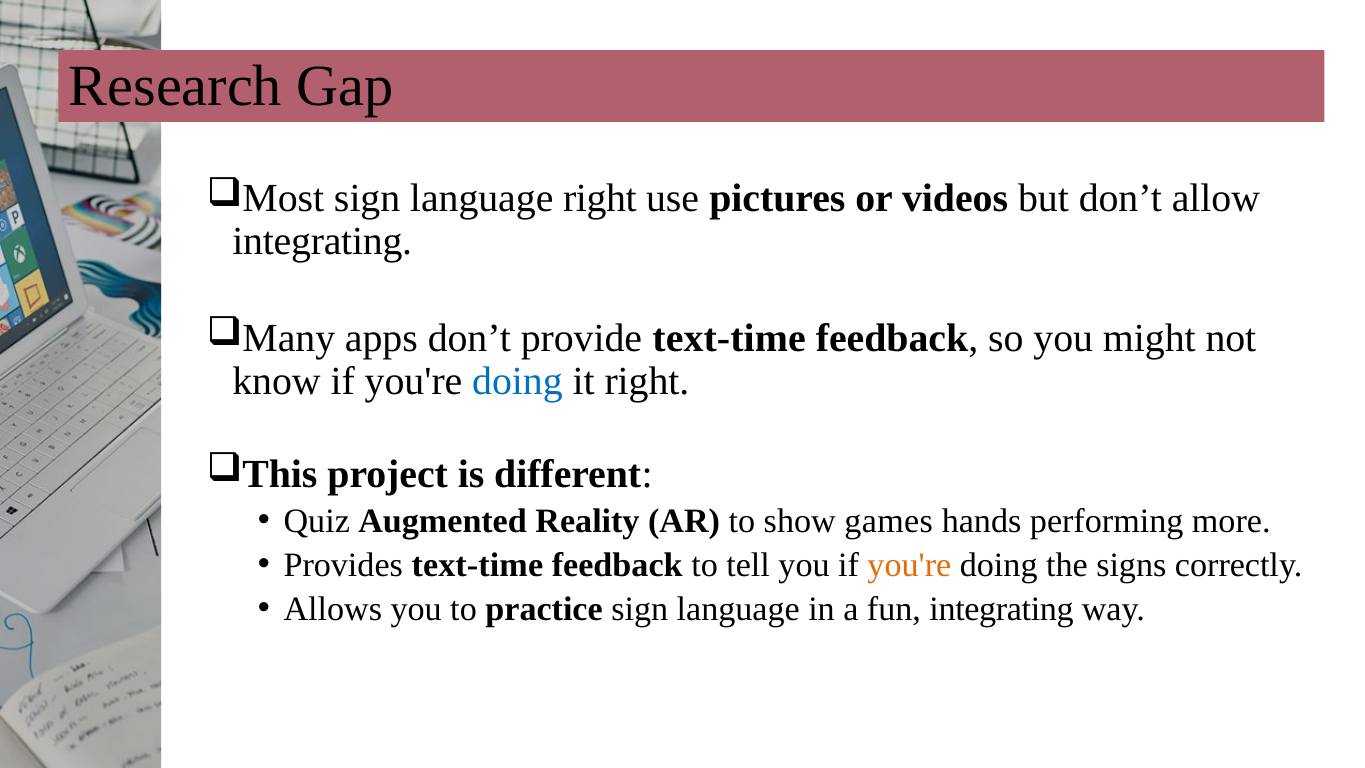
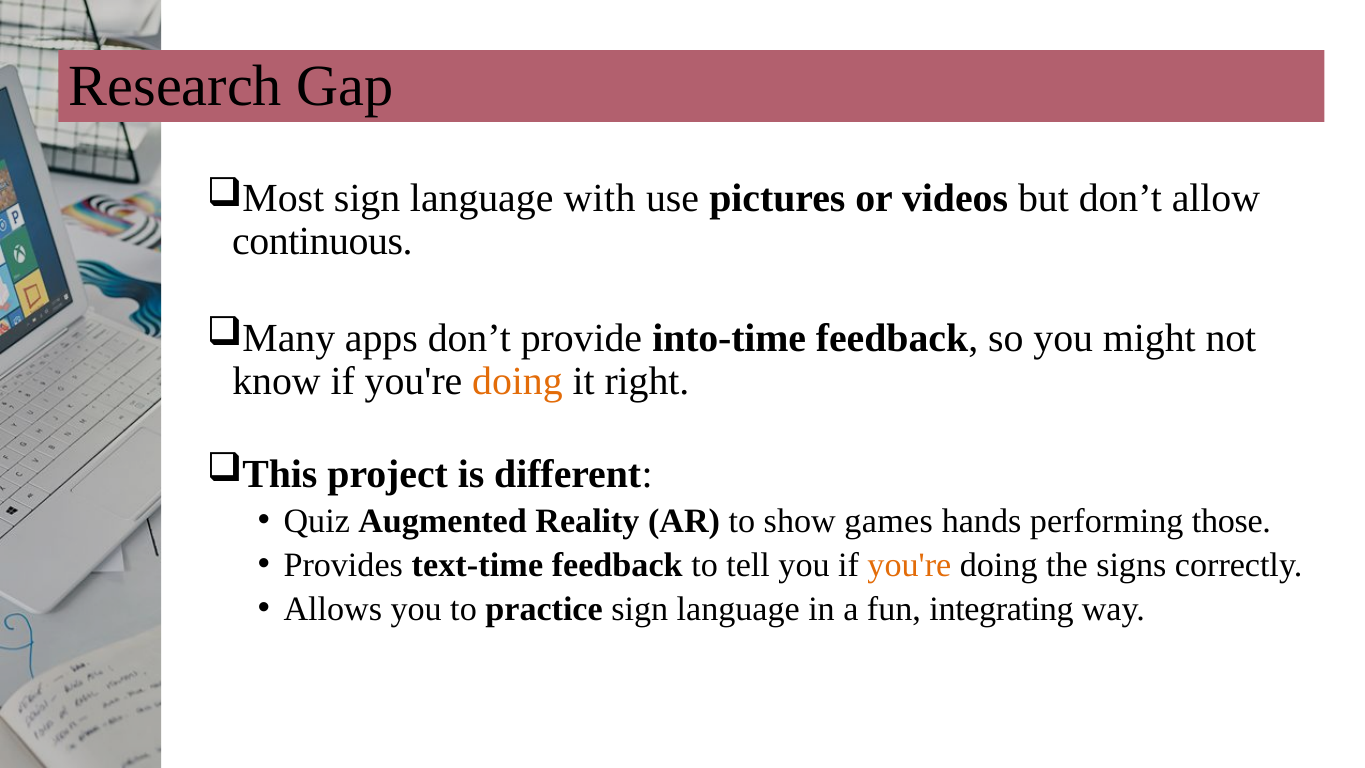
language right: right -> with (600, 199)
integrating: integrating -> continuous (322, 242)
provide text-time: text-time -> into-time (729, 338)
doing colour: blue -> orange (517, 381)
more: more -> those (1231, 521)
